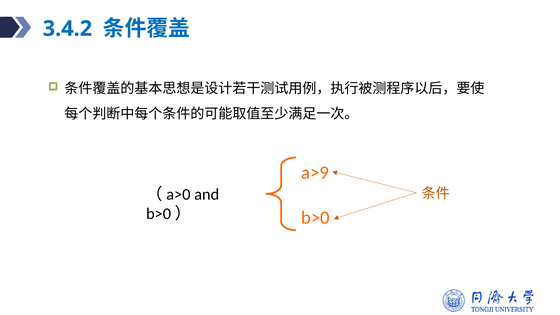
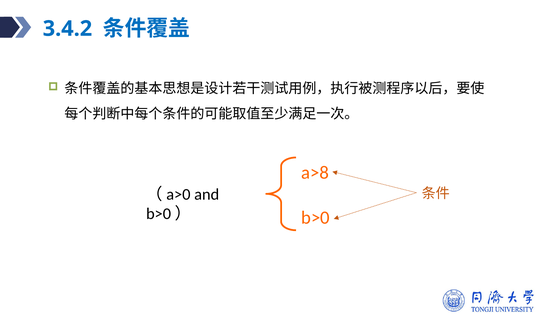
a>9: a>9 -> a>8 (315, 173)
